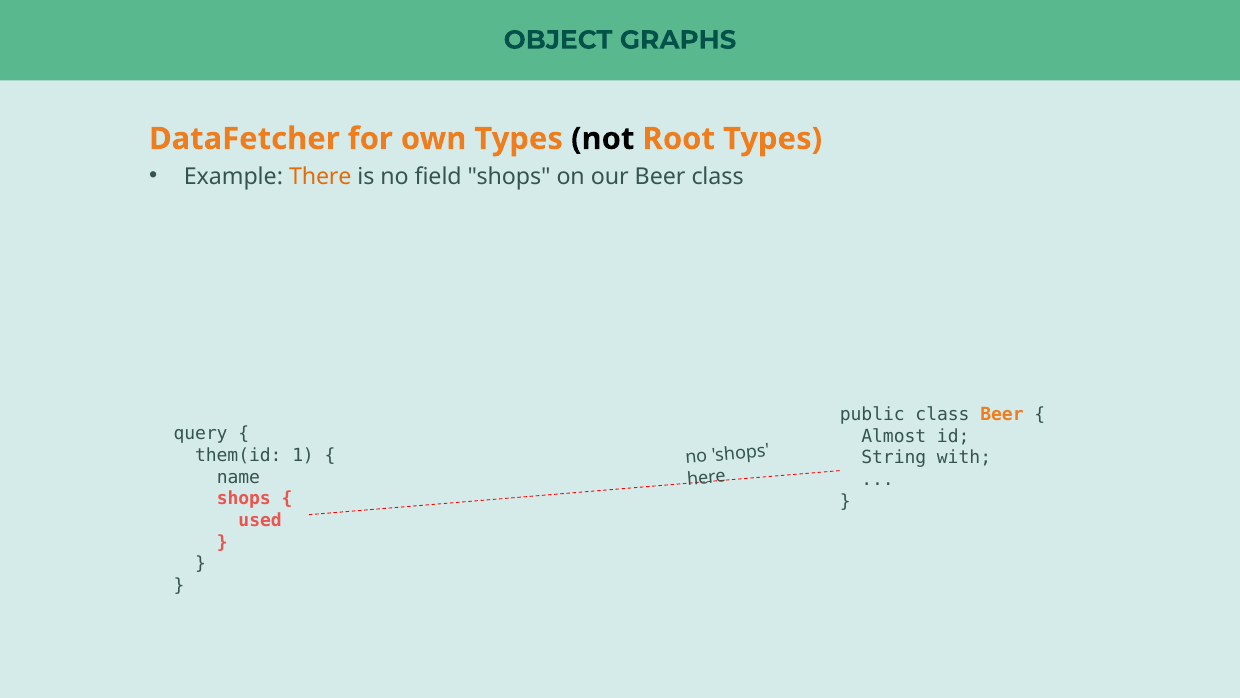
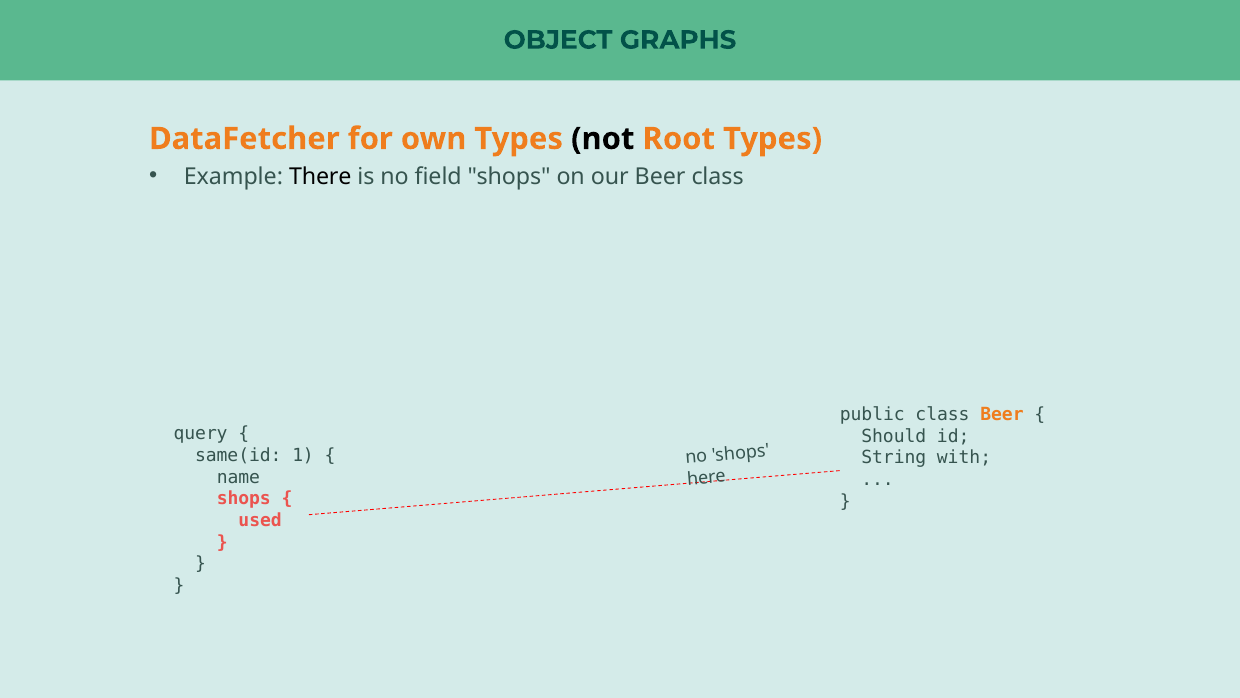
There colour: orange -> black (320, 176)
Almost: Almost -> Should (894, 436)
them(id: them(id -> same(id (238, 455)
